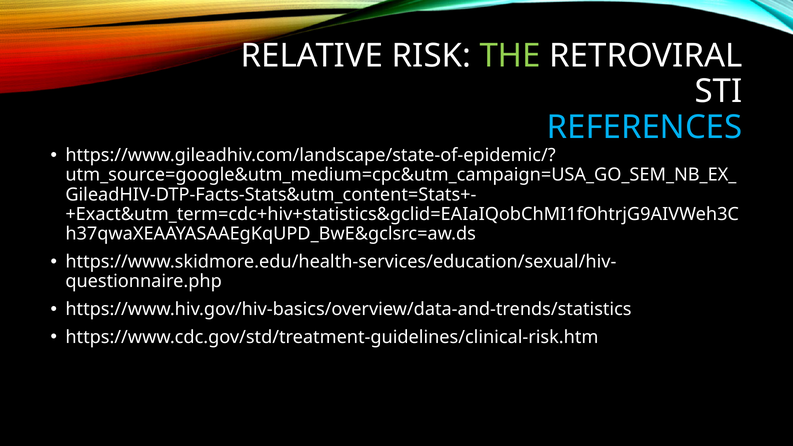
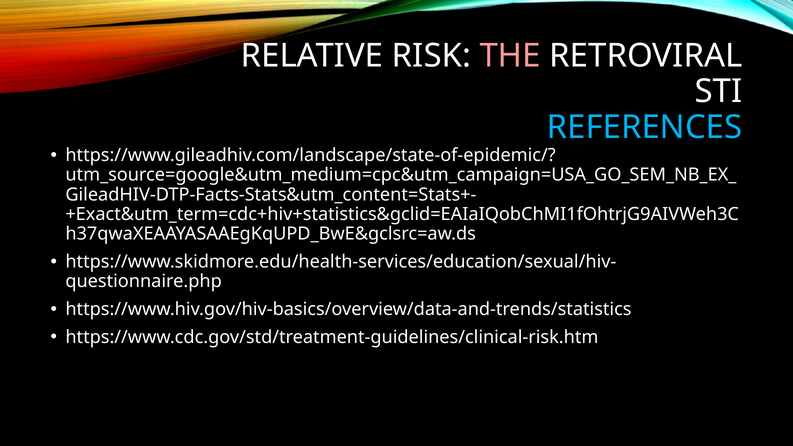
THE colour: light green -> pink (510, 56)
